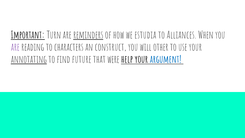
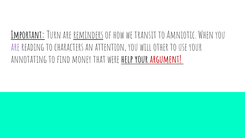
estudia: estudia -> transit (145, 35)
Alliances: Alliances -> Amniotic (181, 35)
construct: construct -> attention (111, 47)
annotating underline: present -> none (29, 60)
future: future -> money (82, 60)
argument colour: blue -> red (166, 60)
